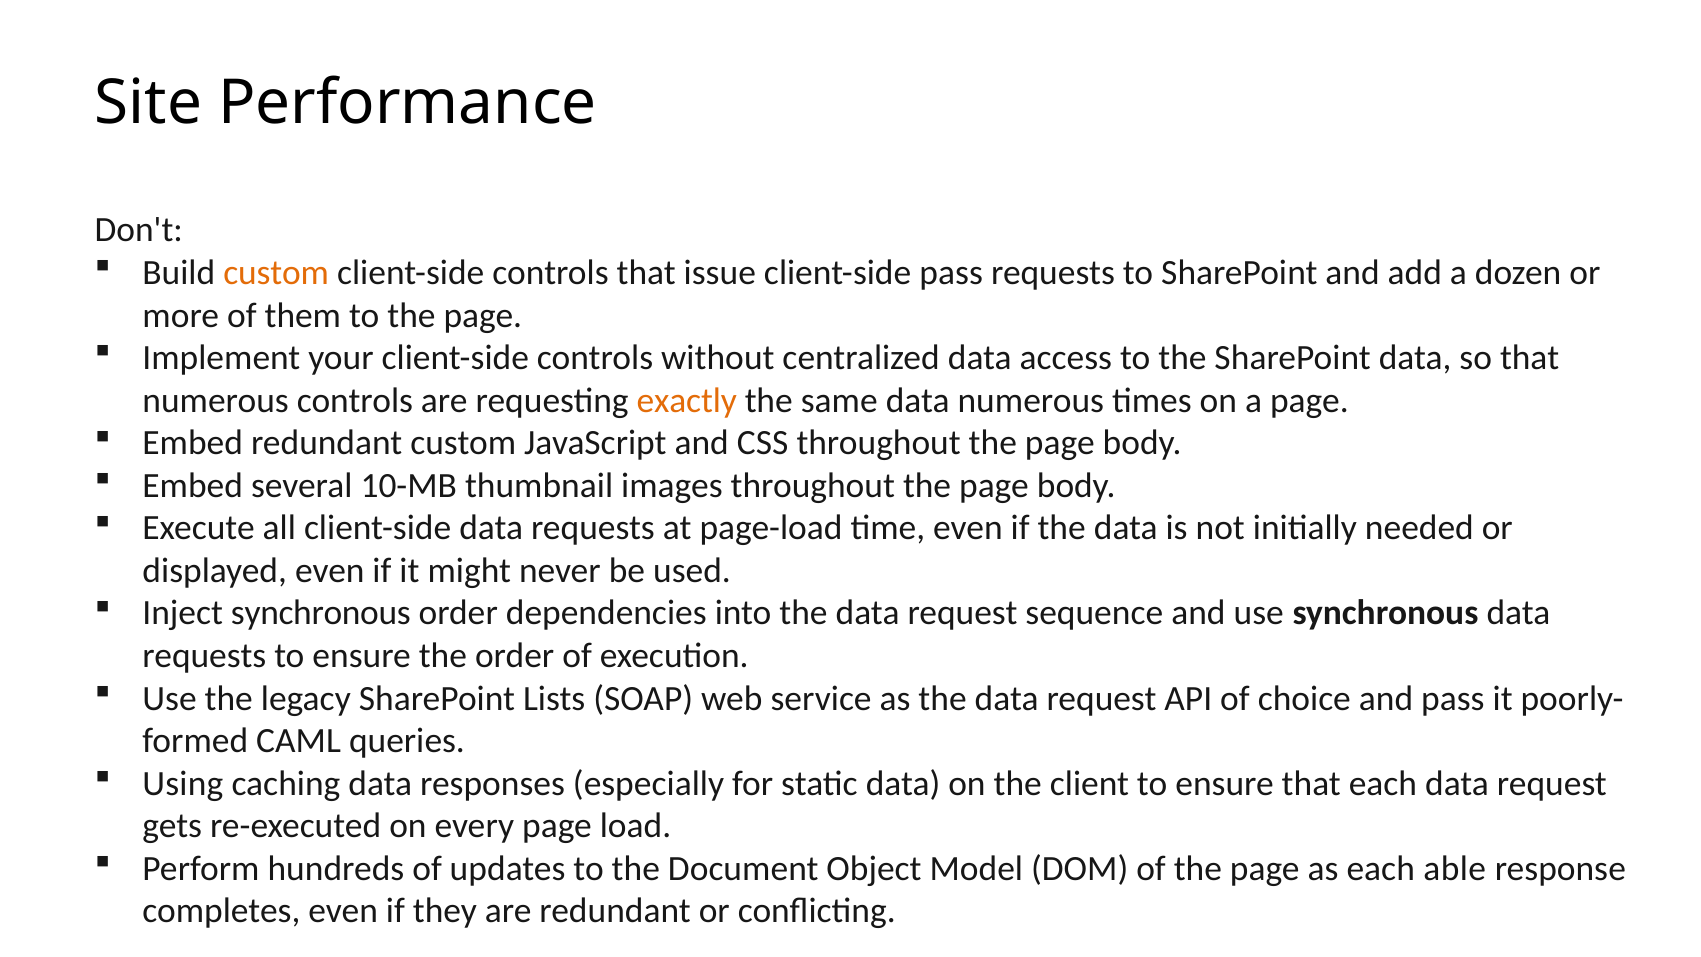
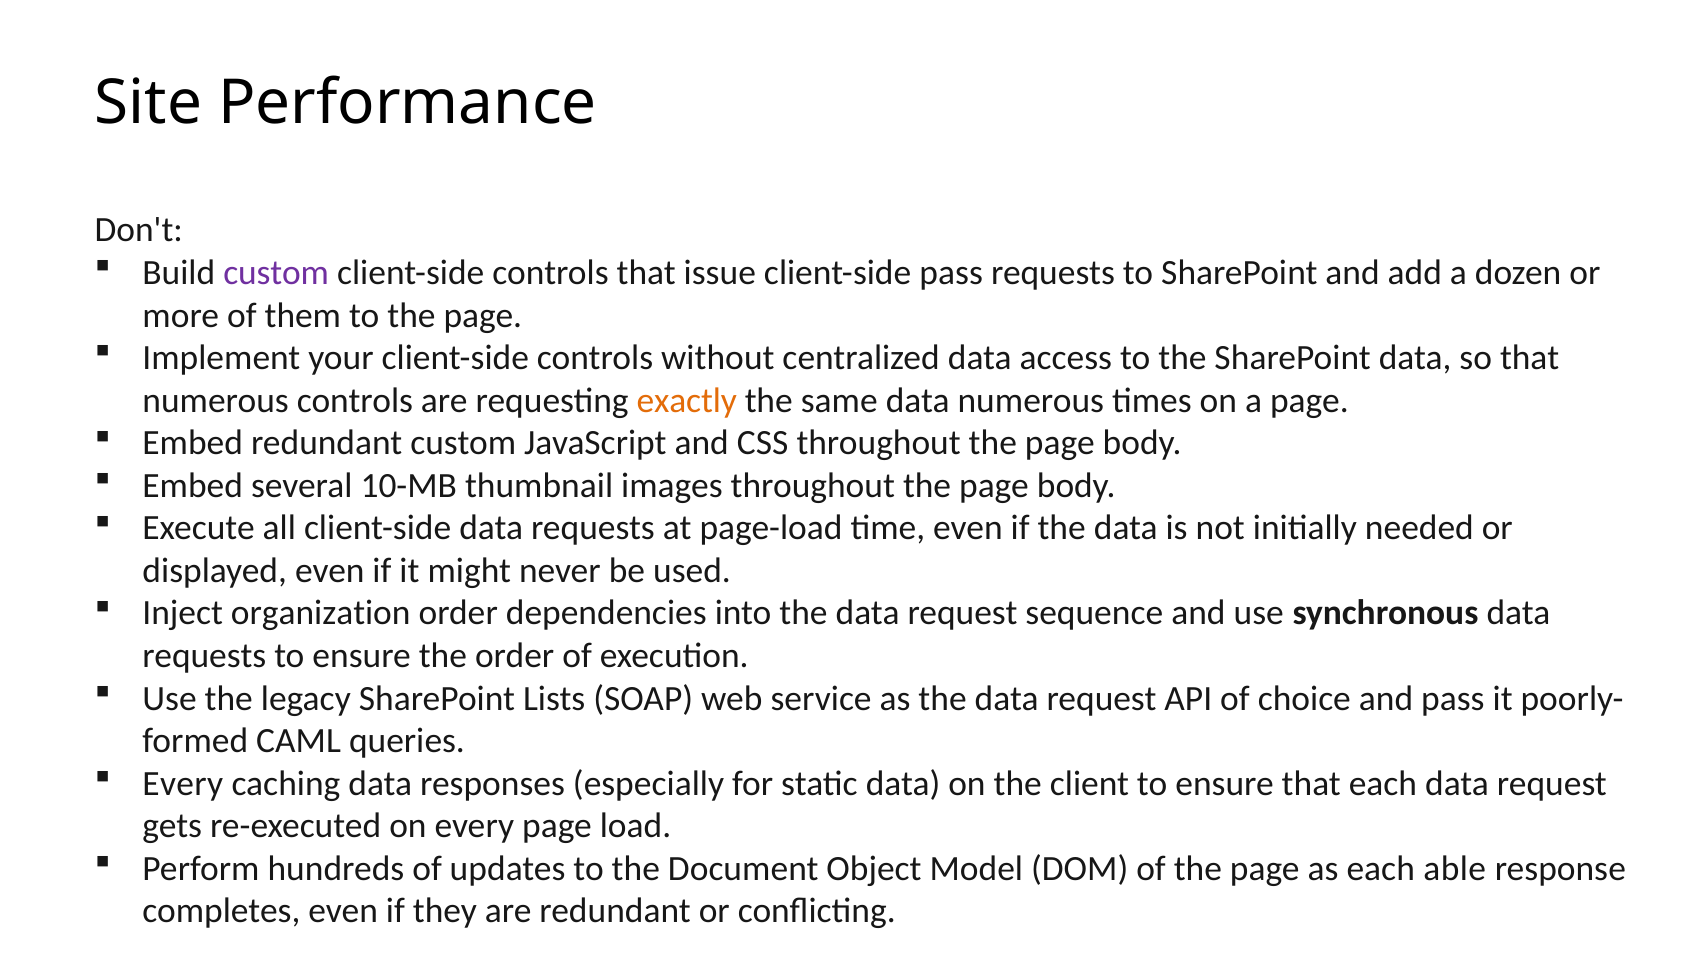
custom colour: orange -> purple (276, 273)
Inject synchronous: synchronous -> organization (321, 613)
Using: Using -> Every (183, 783)
